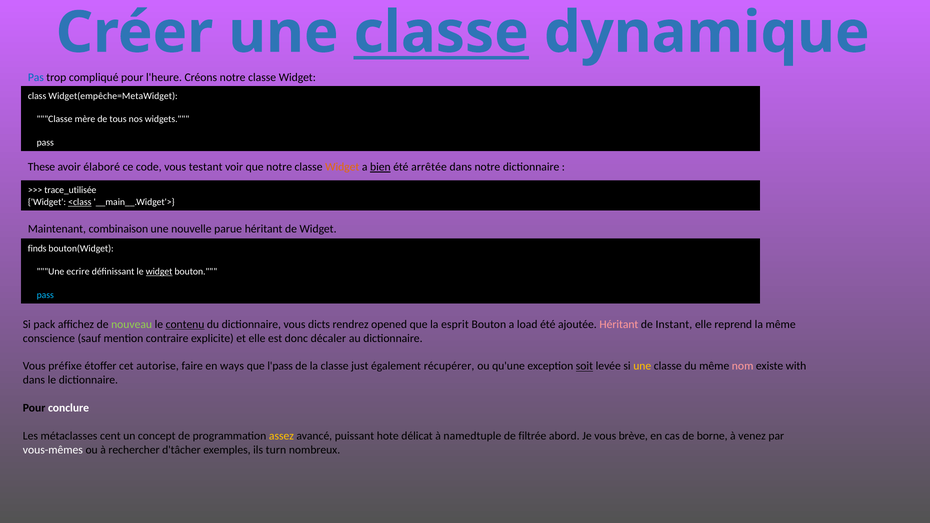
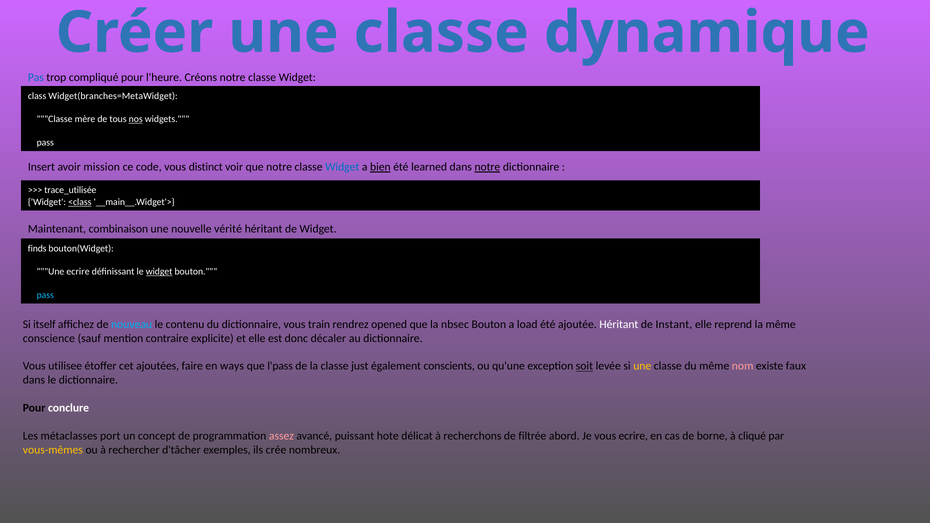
classe underline: present -> none (441, 33)
Widget(empêche=MetaWidget: Widget(empêche=MetaWidget -> Widget(branches=MetaWidget (113, 96)
nos underline: none -> present (136, 119)
These: These -> Insert (41, 167)
élaboré: élaboré -> mission (102, 167)
testant: testant -> distinct (206, 167)
Widget colour: orange -> blue (342, 167)
arrêtée: arrêtée -> learned (429, 167)
notre underline: none -> present (487, 167)
parue: parue -> vérité (228, 229)
pack: pack -> itself (44, 324)
nouveau colour: light green -> light blue (132, 324)
contenu underline: present -> none (185, 324)
dicts: dicts -> train (319, 324)
esprit: esprit -> nbsec (455, 324)
Héritant colour: pink -> white (619, 324)
préfixe: préfixe -> utilisee (65, 366)
autorise: autorise -> ajoutées (158, 366)
récupérer: récupérer -> conscients (449, 366)
with: with -> faux (796, 366)
cent: cent -> port (110, 436)
assez colour: yellow -> pink (281, 436)
namedtuple: namedtuple -> recherchons (472, 436)
vous brève: brève -> ecrire (633, 436)
venez: venez -> cliqué (752, 436)
vous-mêmes colour: white -> yellow (53, 450)
turn: turn -> crée (276, 450)
